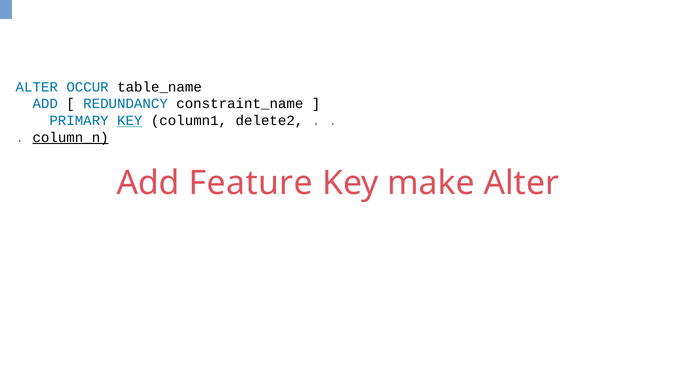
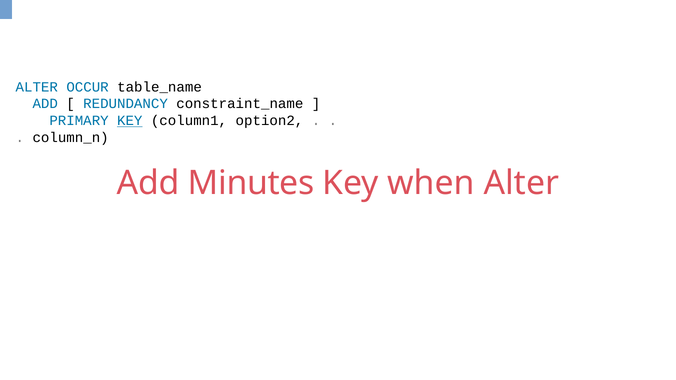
delete2: delete2 -> option2 (269, 121)
column_n underline: present -> none (71, 138)
Feature: Feature -> Minutes (251, 183)
make: make -> when (431, 183)
